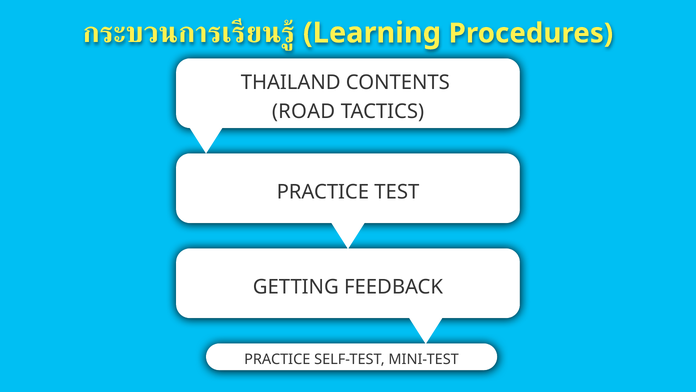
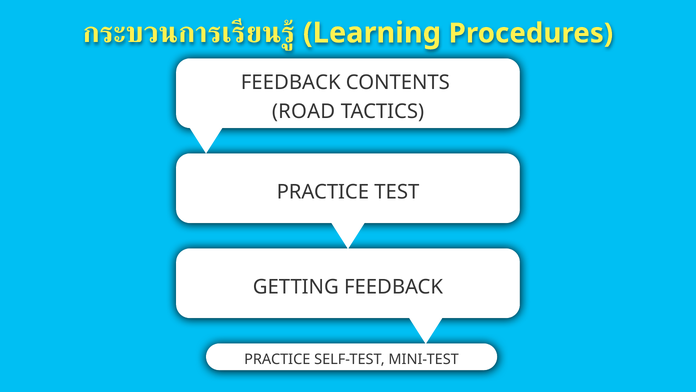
THAILAND: THAILAND -> FEEDBACK (291, 82)
